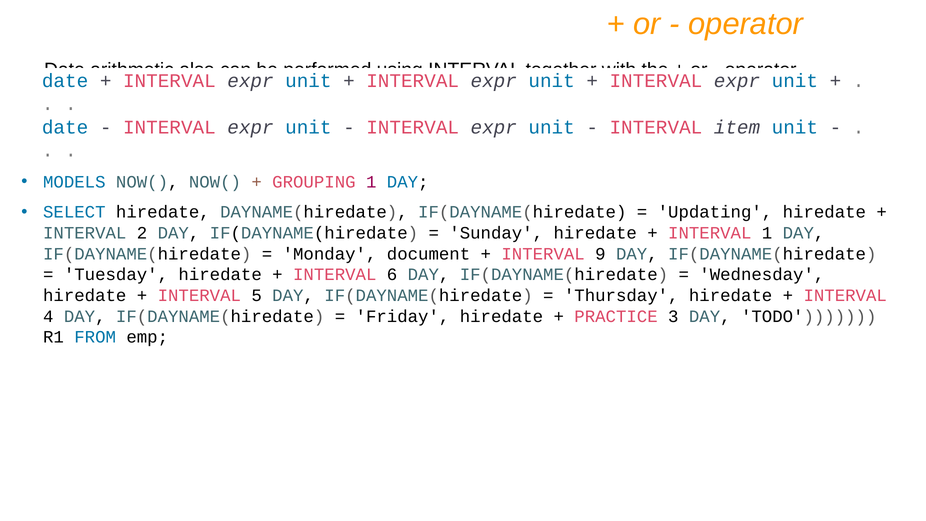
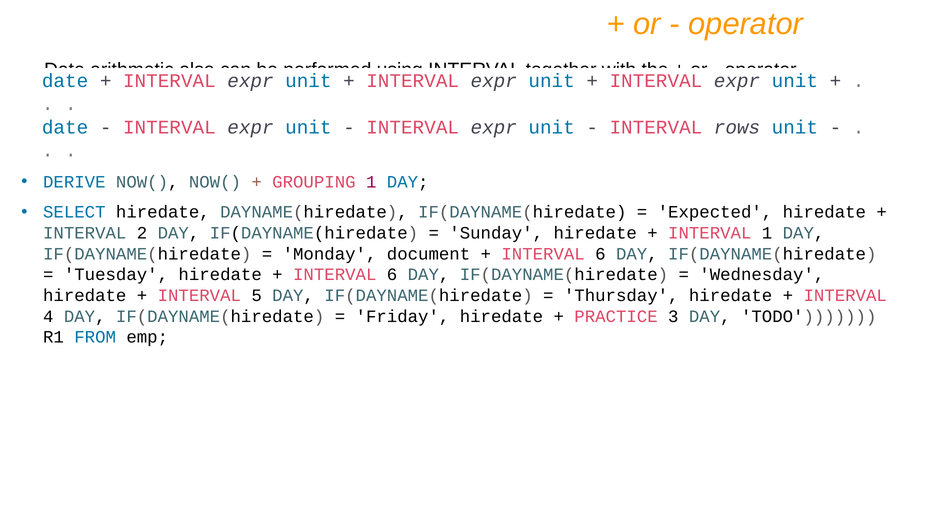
item: item -> rows (737, 127)
MODELS: MODELS -> DERIVE (74, 182)
Updating: Updating -> Expected (715, 212)
9: 9 -> 6 (600, 254)
